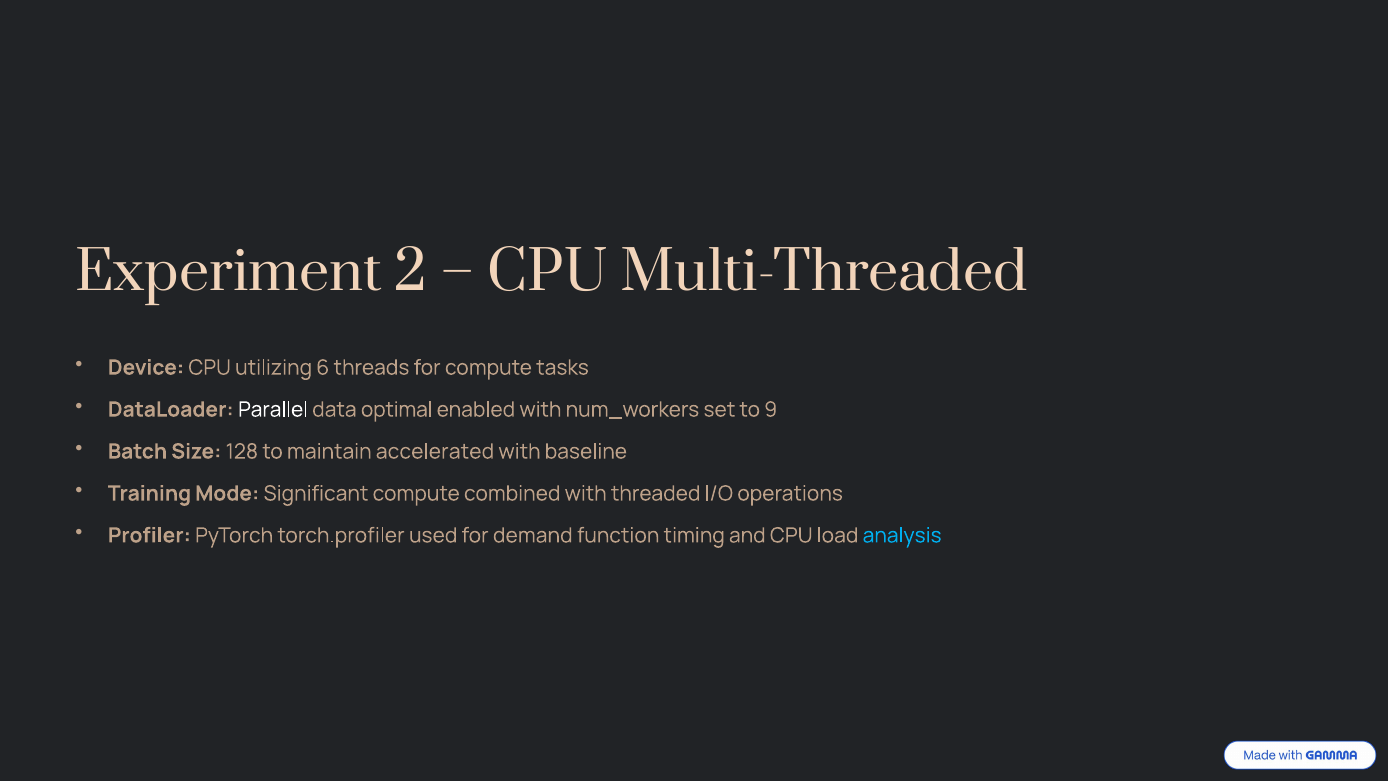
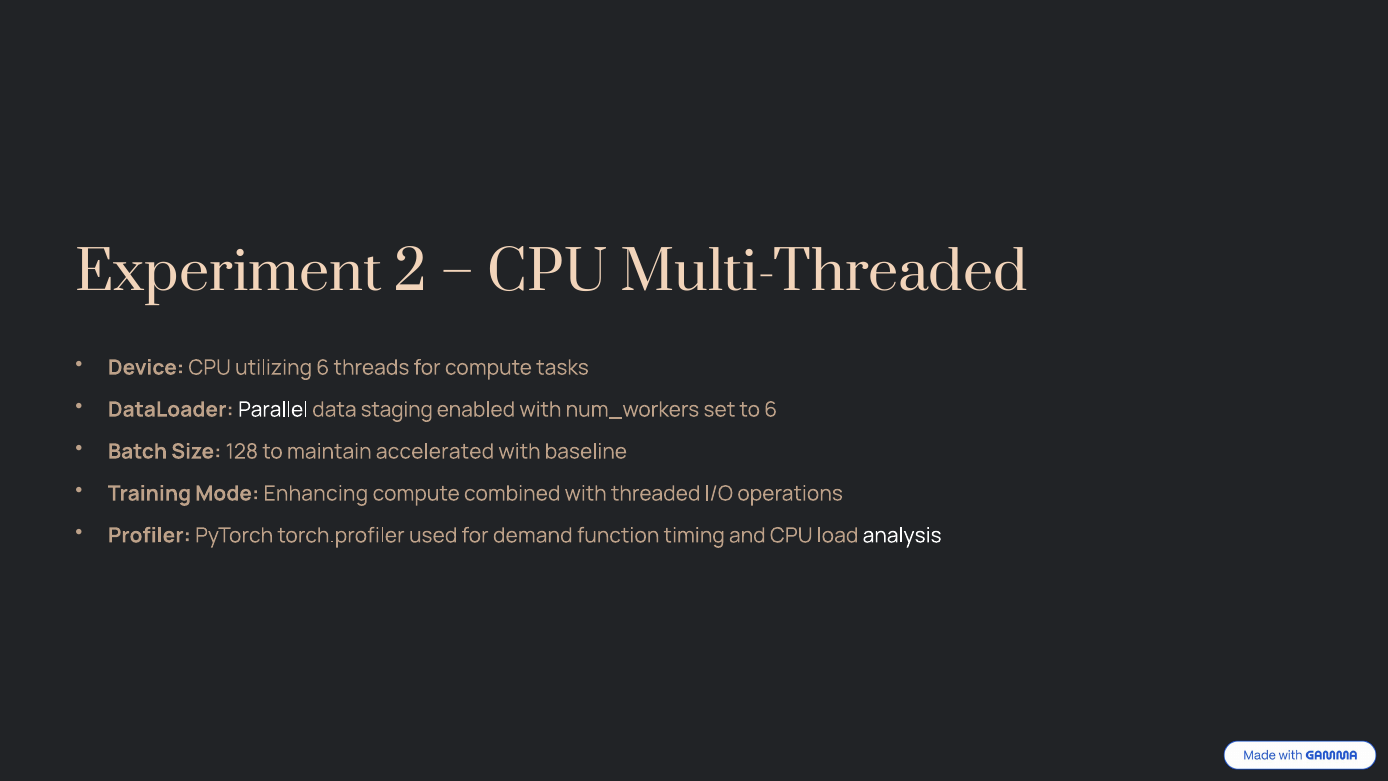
optimal: optimal -> staging (397, 409)
to 9: 9 -> 6 (771, 409)
Significant: Significant -> Enhancing (316, 493)
analysis colour: light blue -> white (902, 535)
